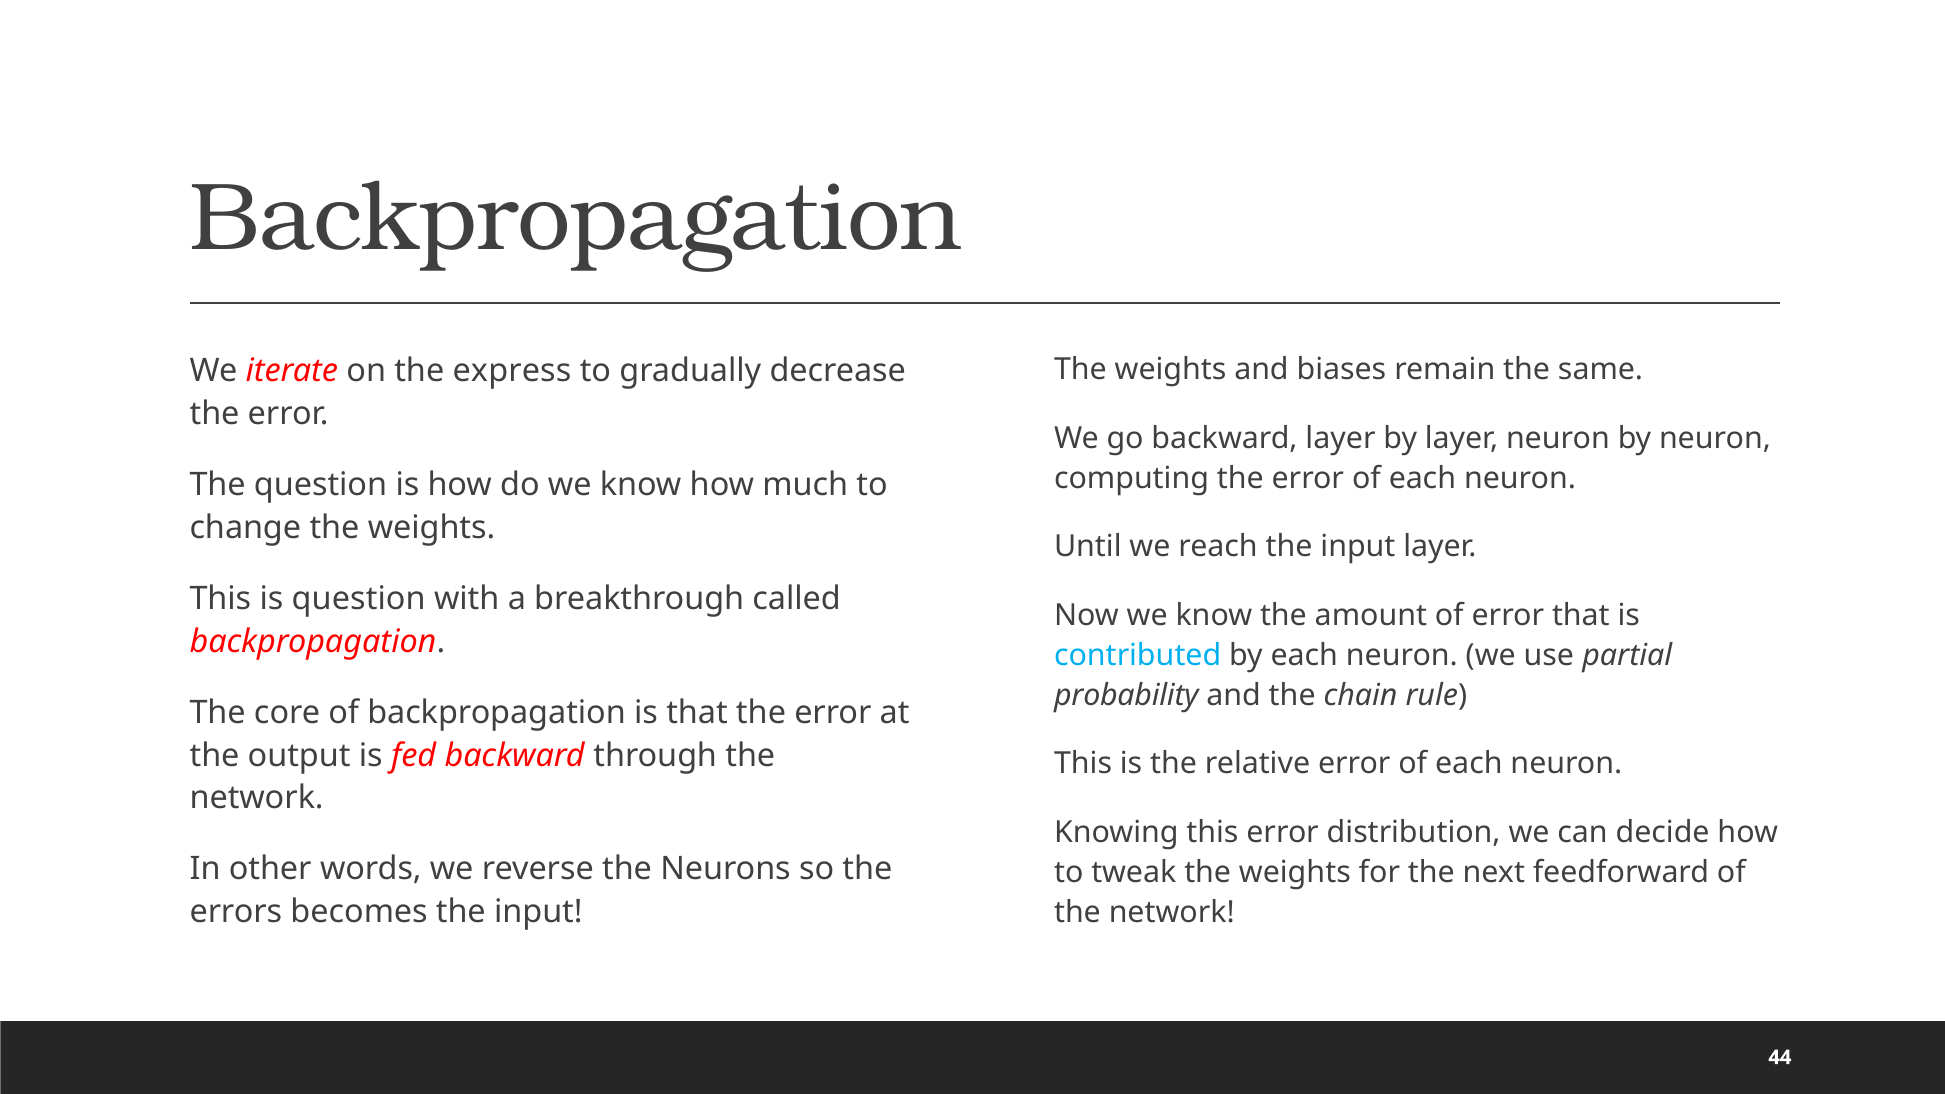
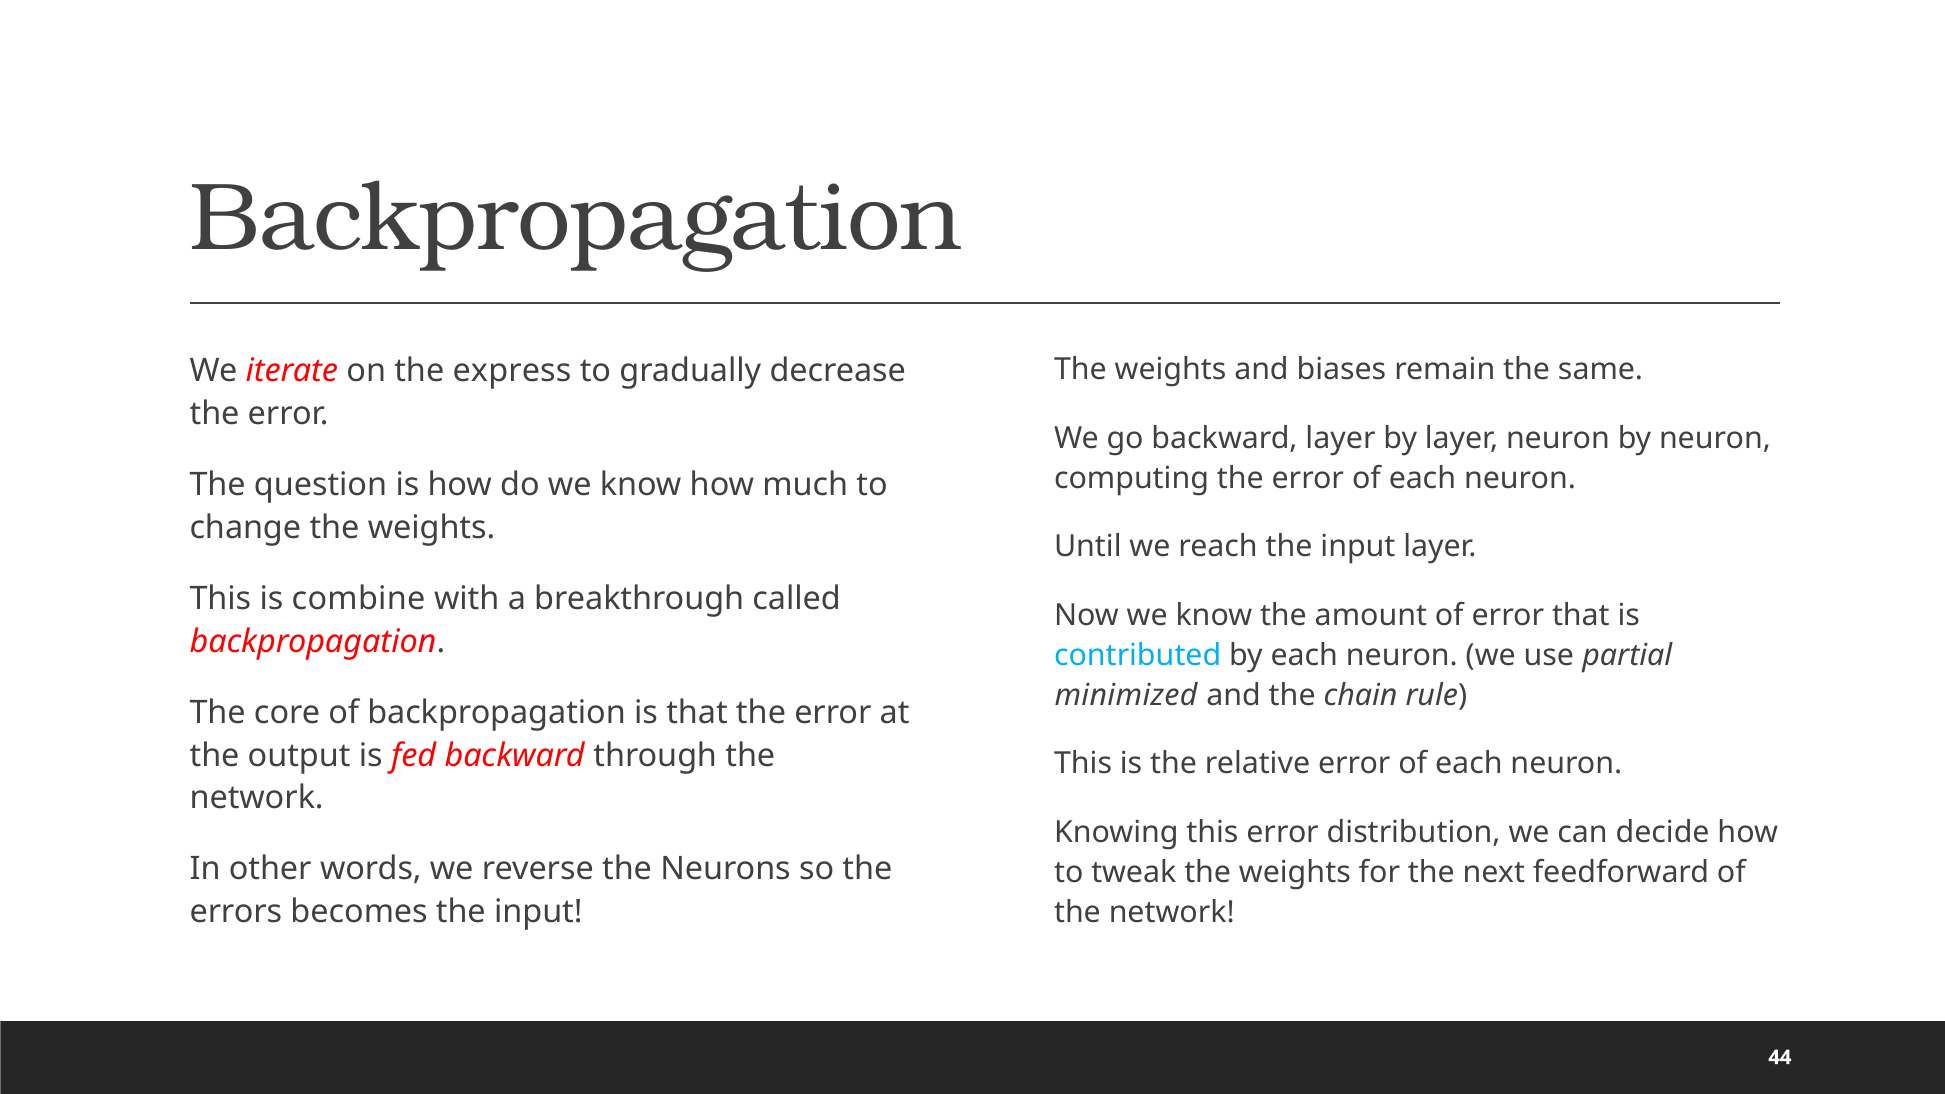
is question: question -> combine (359, 599)
probability: probability -> minimized (1126, 695)
